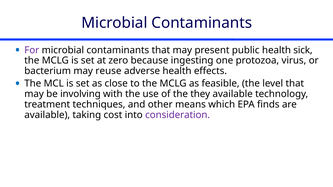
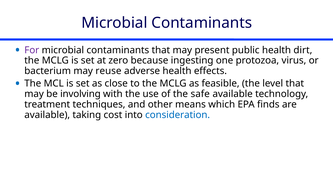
sick: sick -> dirt (303, 50)
they: they -> safe (200, 94)
consideration colour: purple -> blue (178, 115)
